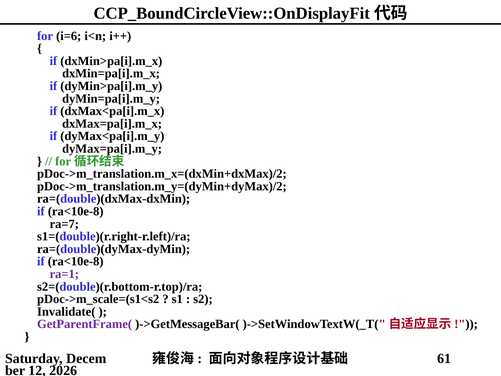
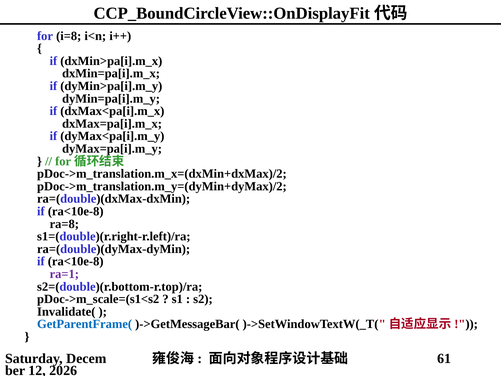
i=6: i=6 -> i=8 (69, 36)
ra=7: ra=7 -> ra=8 (64, 224)
GetParentFrame( colour: purple -> blue (85, 324)
